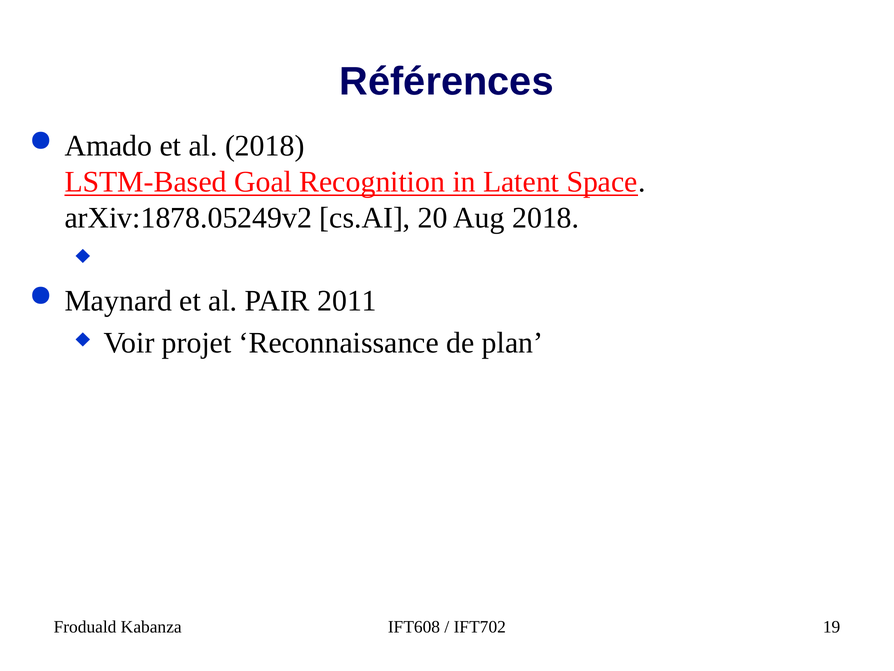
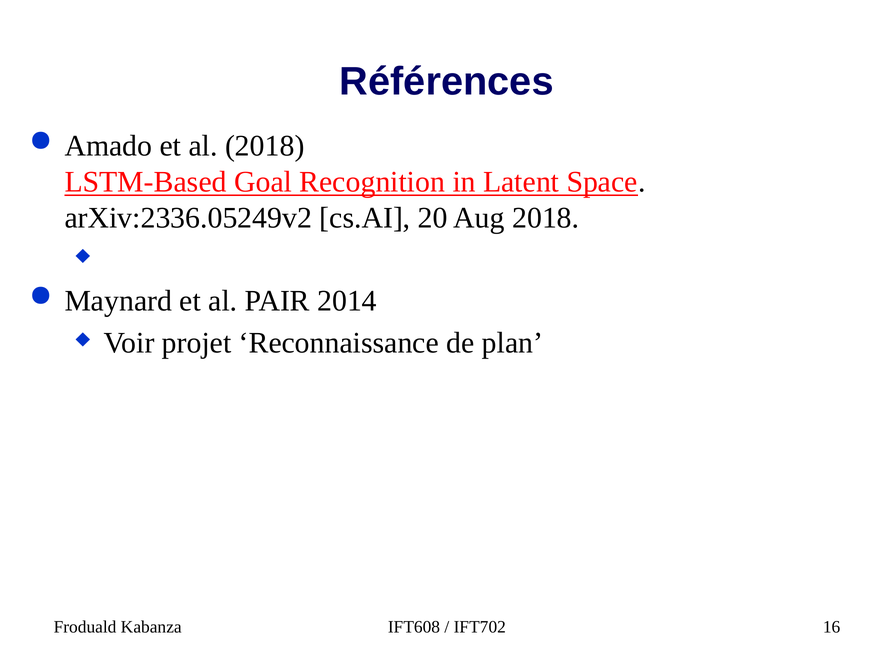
arXiv:1878.05249v2: arXiv:1878.05249v2 -> arXiv:2336.05249v2 (188, 217)
2011: 2011 -> 2014 (347, 301)
19: 19 -> 16 (832, 627)
